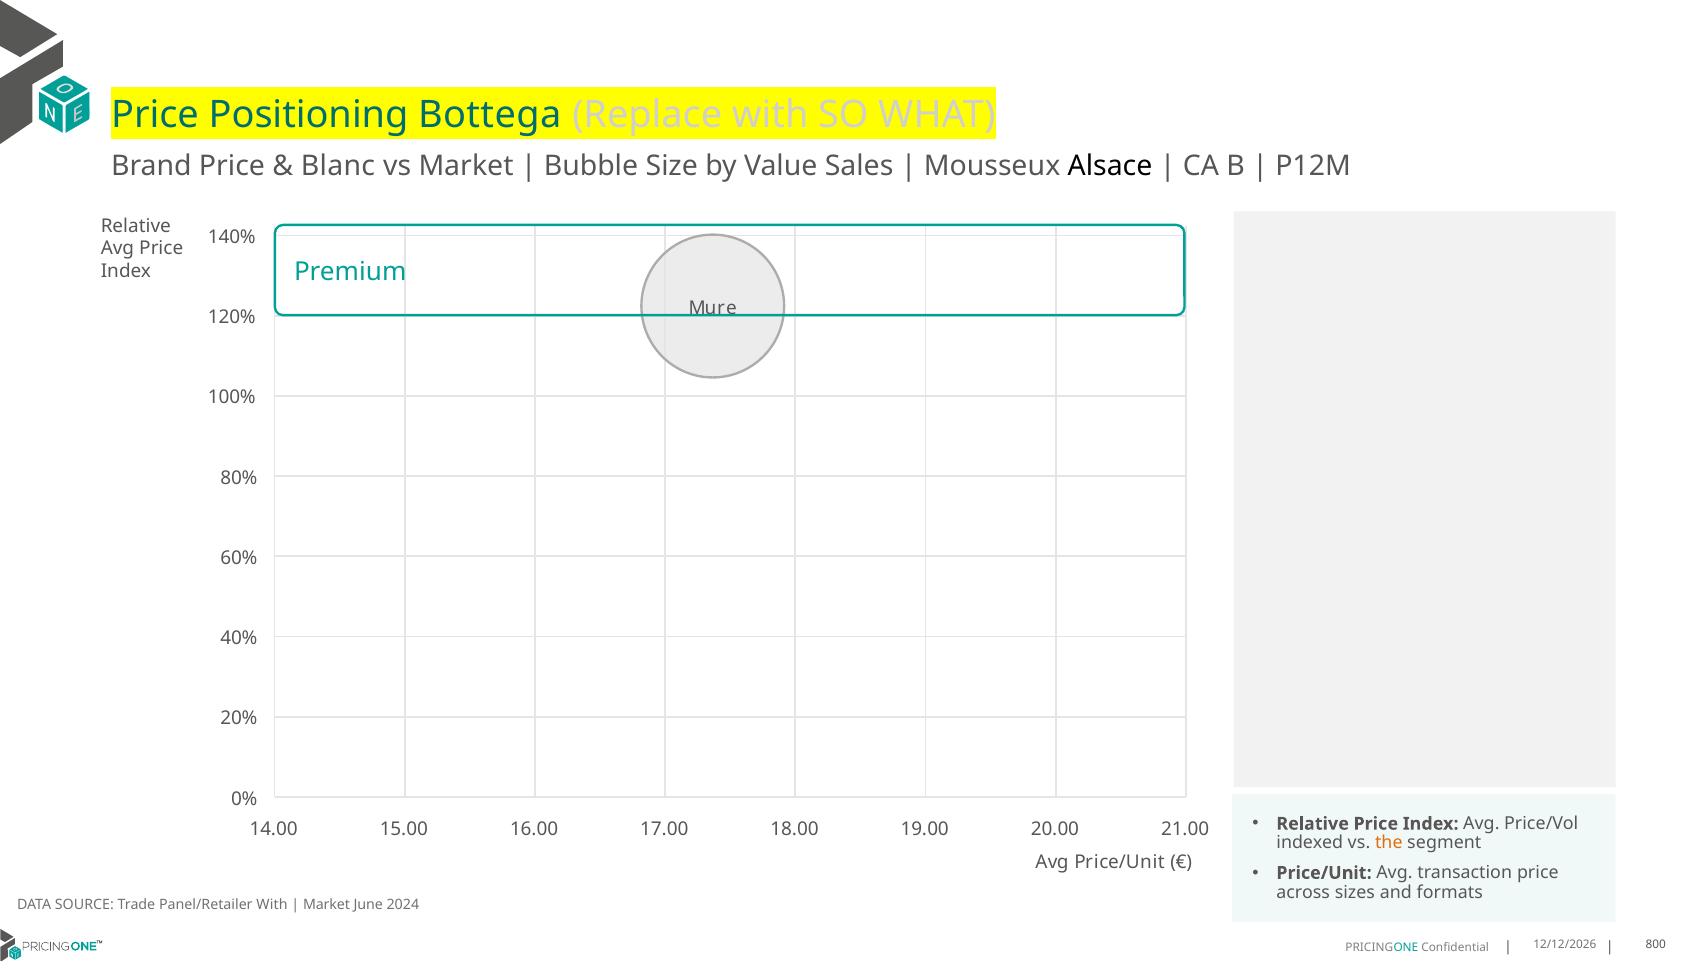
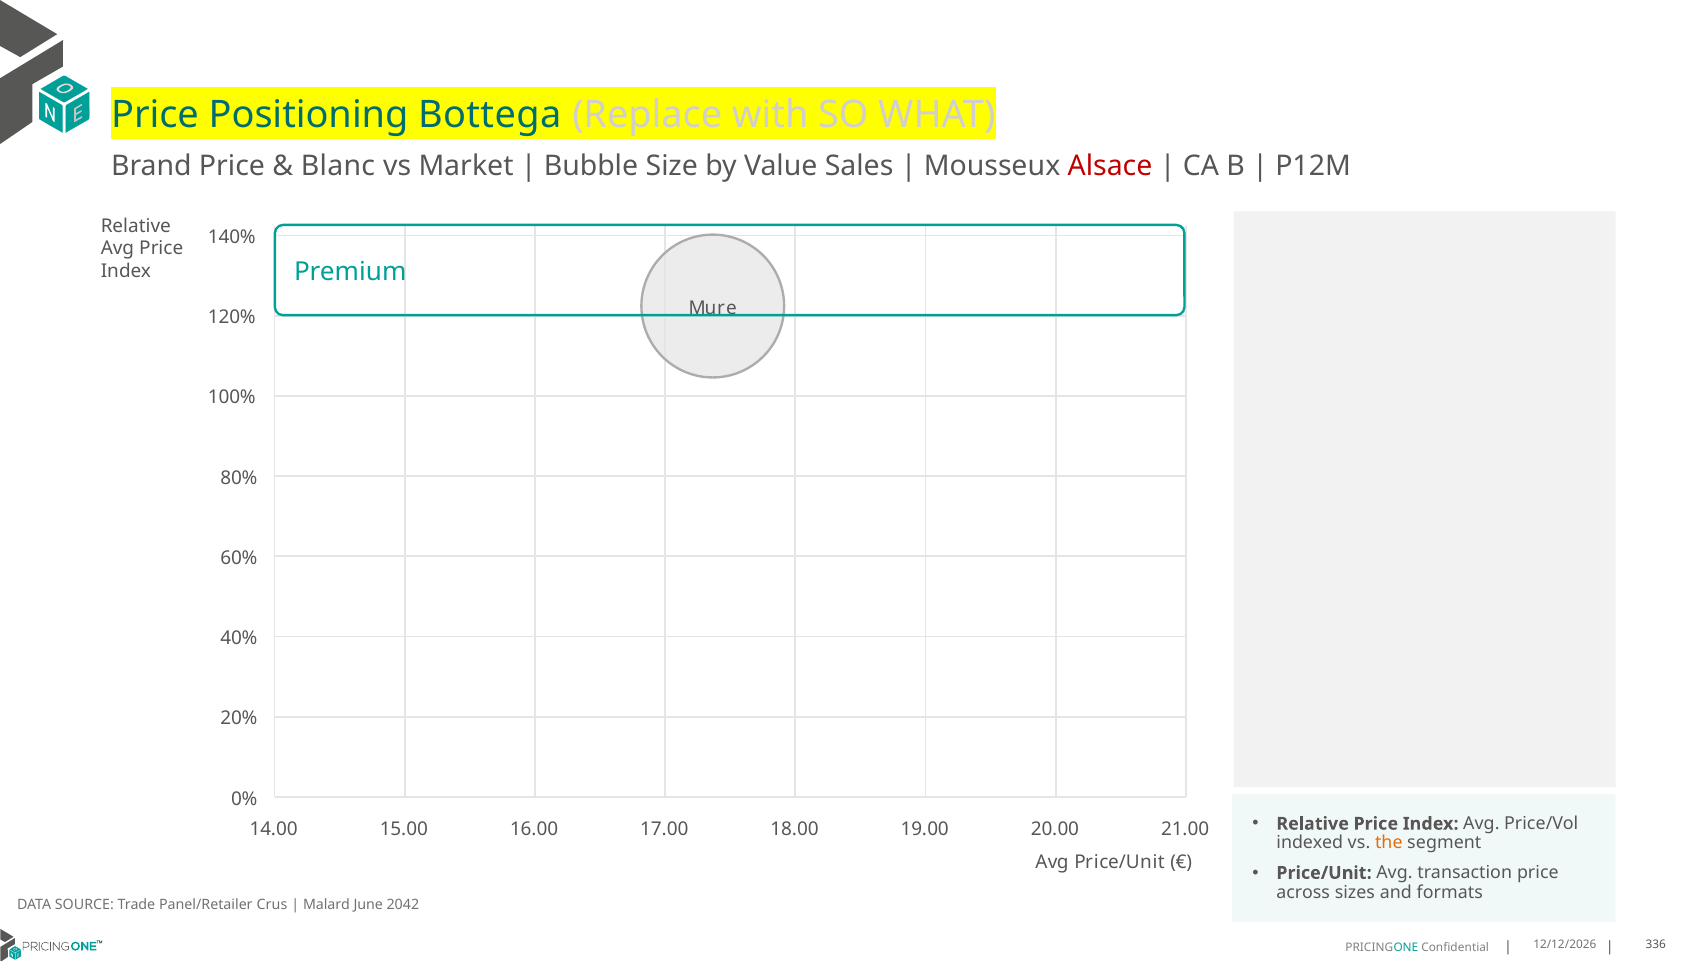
Alsace colour: black -> red (1110, 167)
Panel/Retailer With: With -> Crus (272, 905)
Market: Market -> Malard (326, 905)
2024: 2024 -> 2042 (403, 905)
800: 800 -> 336 (1656, 945)
